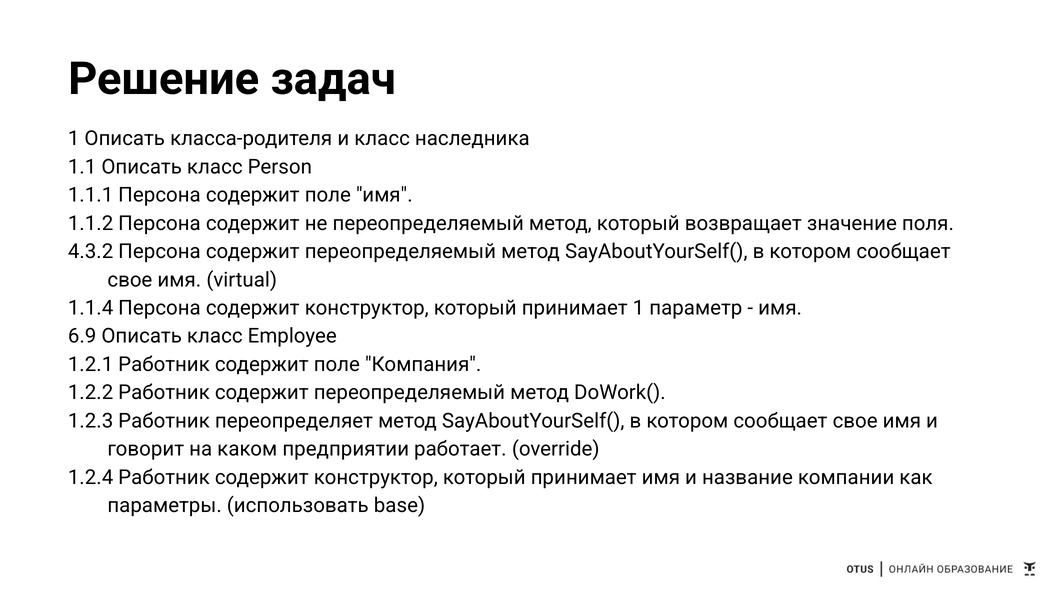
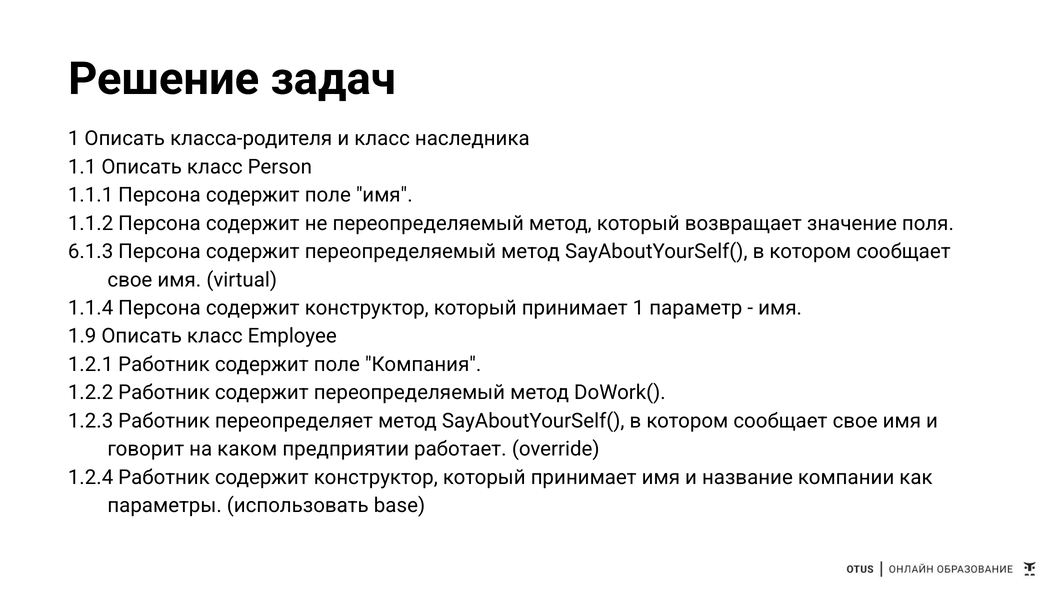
4.3.2: 4.3.2 -> 6.1.3 (91, 252)
6.9: 6.9 -> 1.9 (82, 336)
